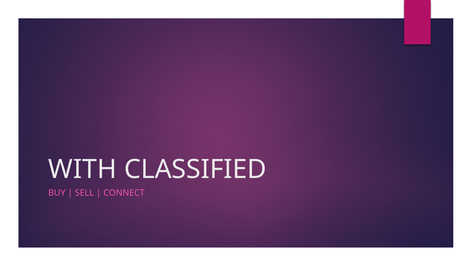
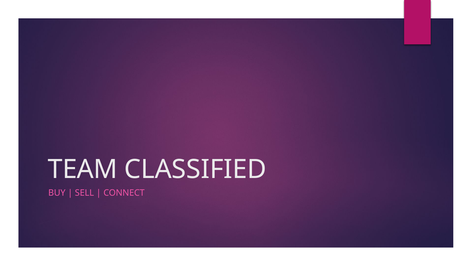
WITH: WITH -> TEAM (83, 169)
